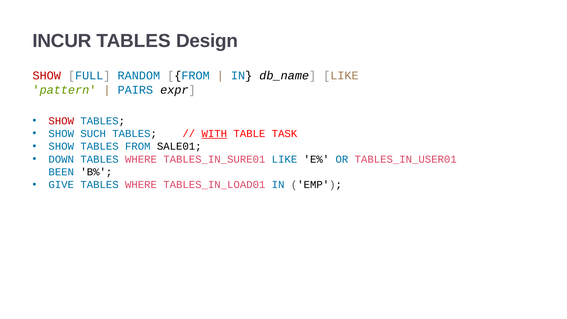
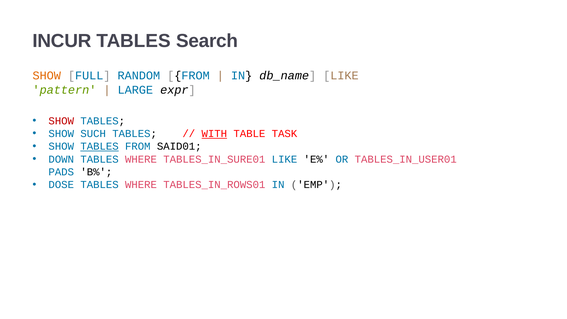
Design: Design -> Search (207, 41)
SHOW colour: red -> orange (47, 76)
PAIRS: PAIRS -> LARGE (135, 90)
TABLES underline: none -> present (100, 146)
SALE01: SALE01 -> SAID01 (179, 146)
BEEN: BEEN -> PADS (61, 172)
GIVE: GIVE -> DOSE (61, 185)
TABLES_IN_LOAD01: TABLES_IN_LOAD01 -> TABLES_IN_ROWS01 (214, 185)
